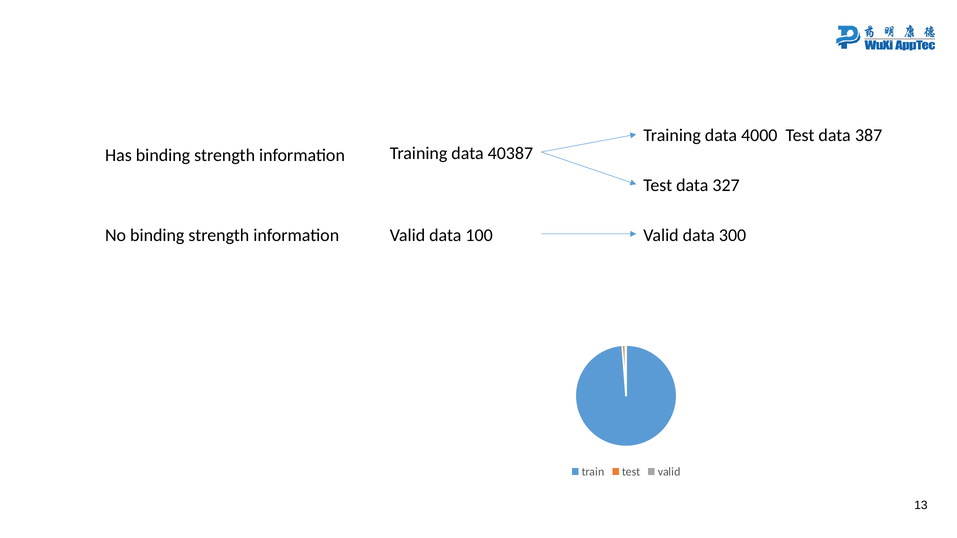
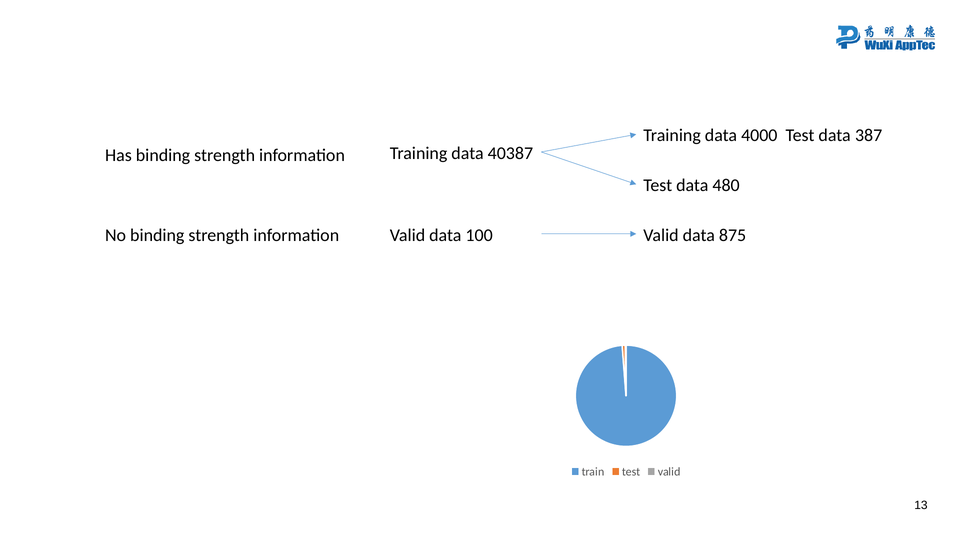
327: 327 -> 480 (726, 185)
300: 300 -> 875 (733, 235)
